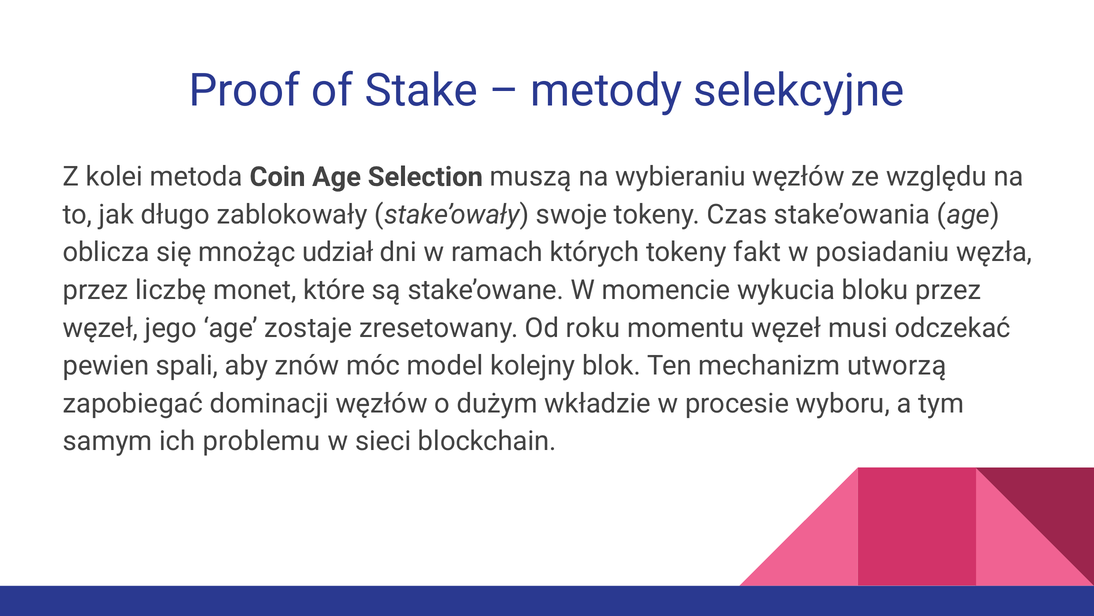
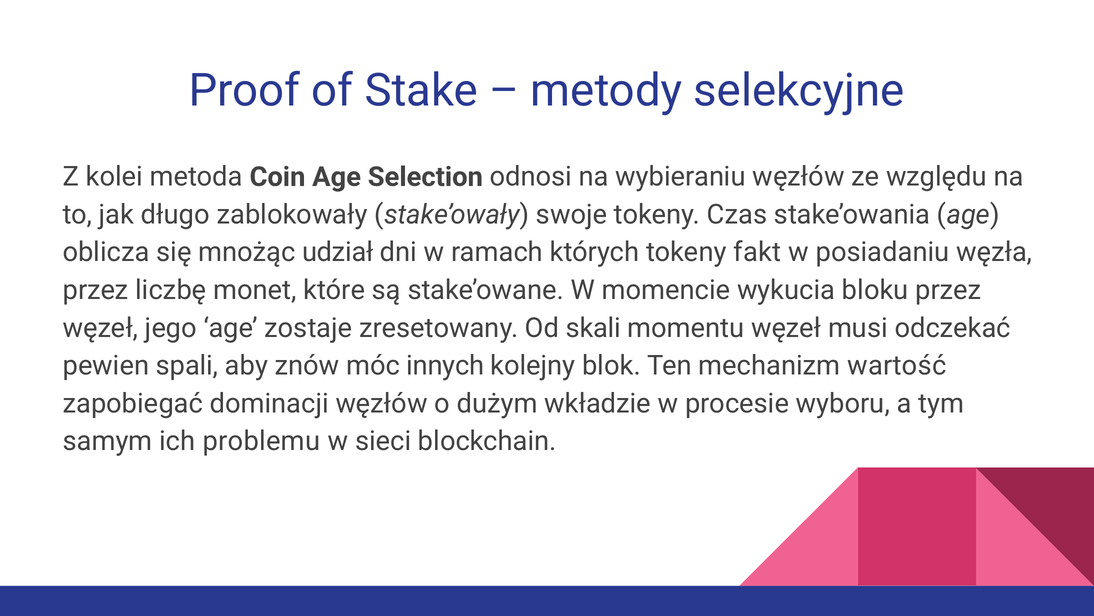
muszą: muszą -> odnosi (531, 177)
roku: roku -> skali (593, 328)
model: model -> innych (445, 365)
utworzą: utworzą -> wartość (897, 365)
